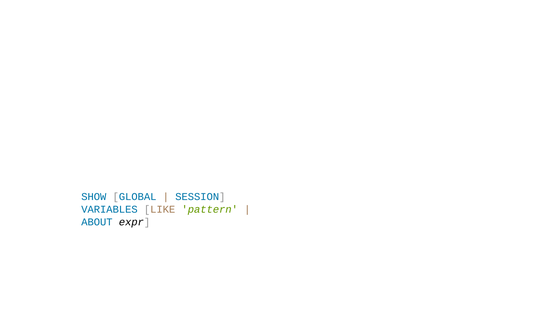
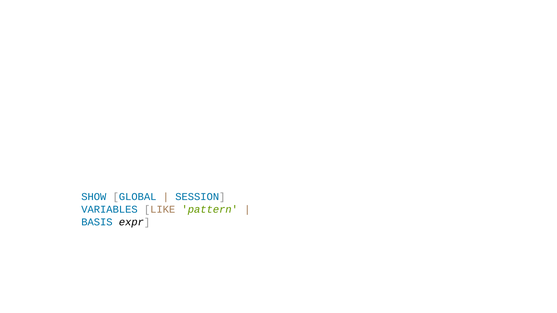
ABOUT: ABOUT -> BASIS (97, 222)
